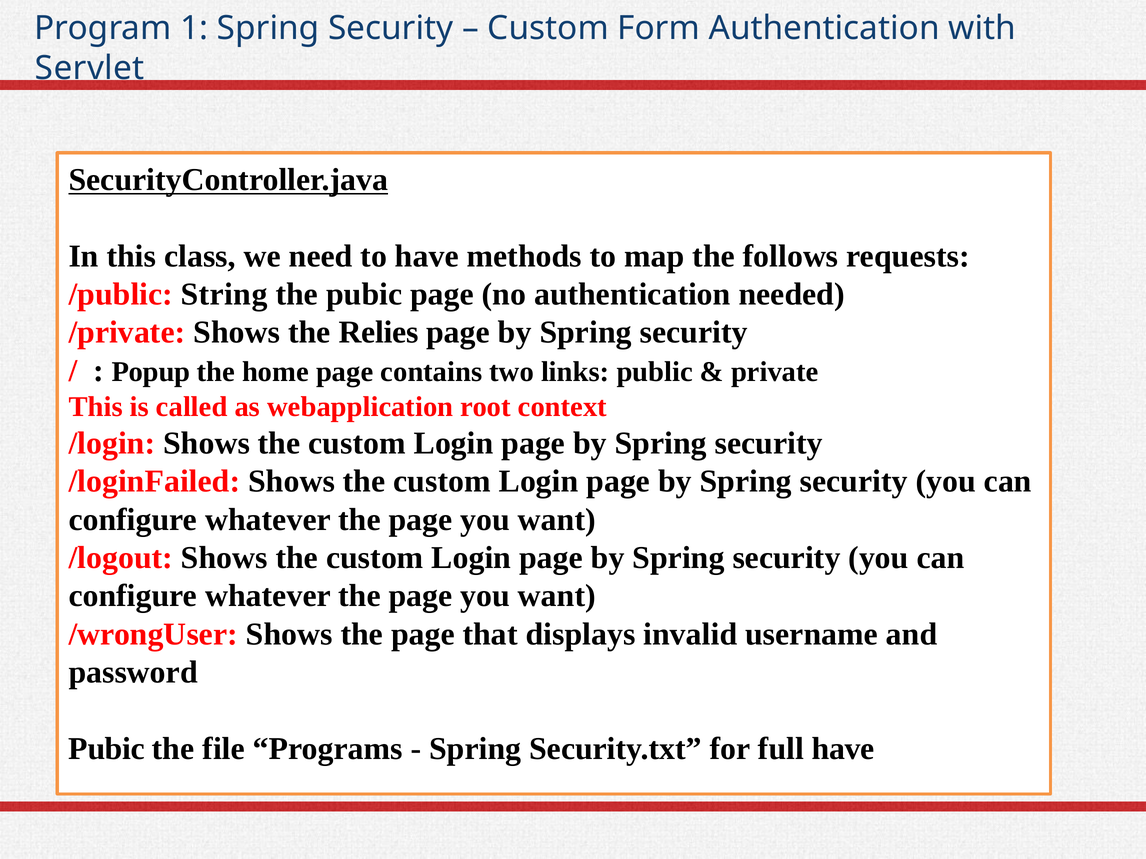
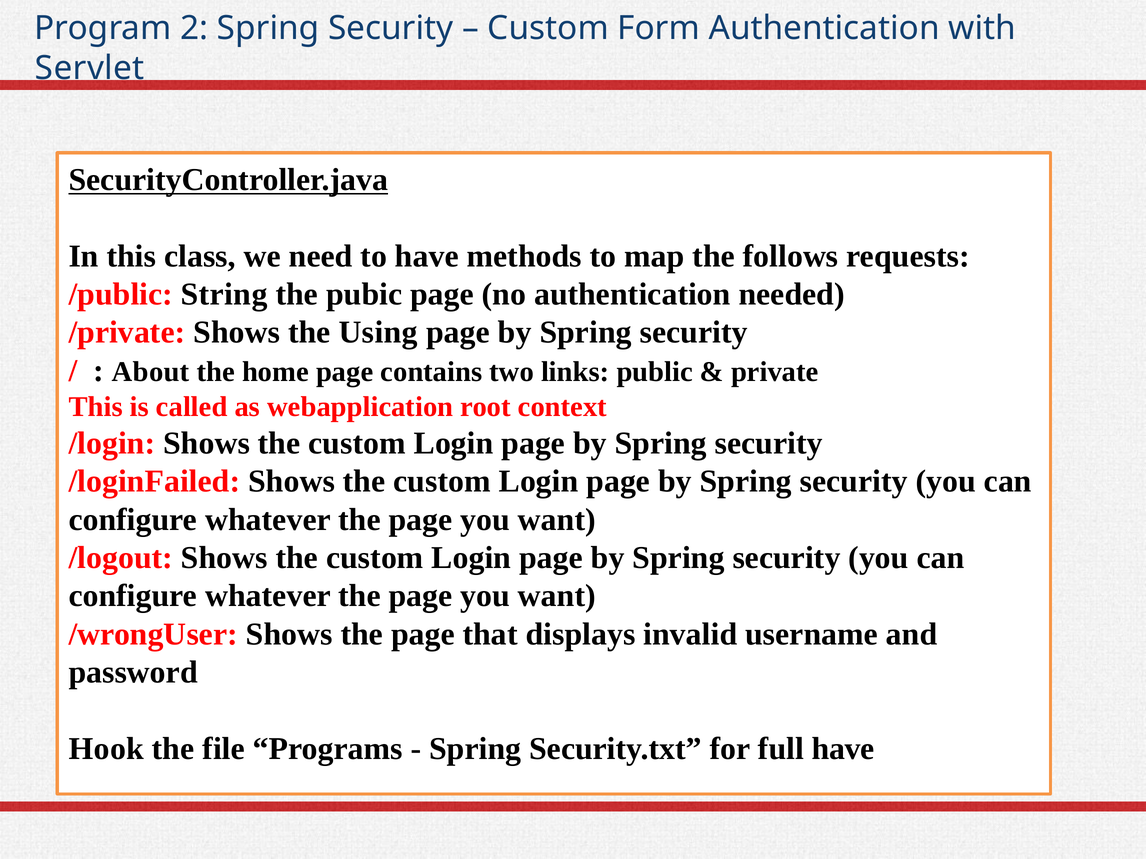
1: 1 -> 2 (194, 28)
Relies: Relies -> Using (378, 333)
Popup: Popup -> About (151, 372)
Pubic: Pubic -> Hook (106, 749)
